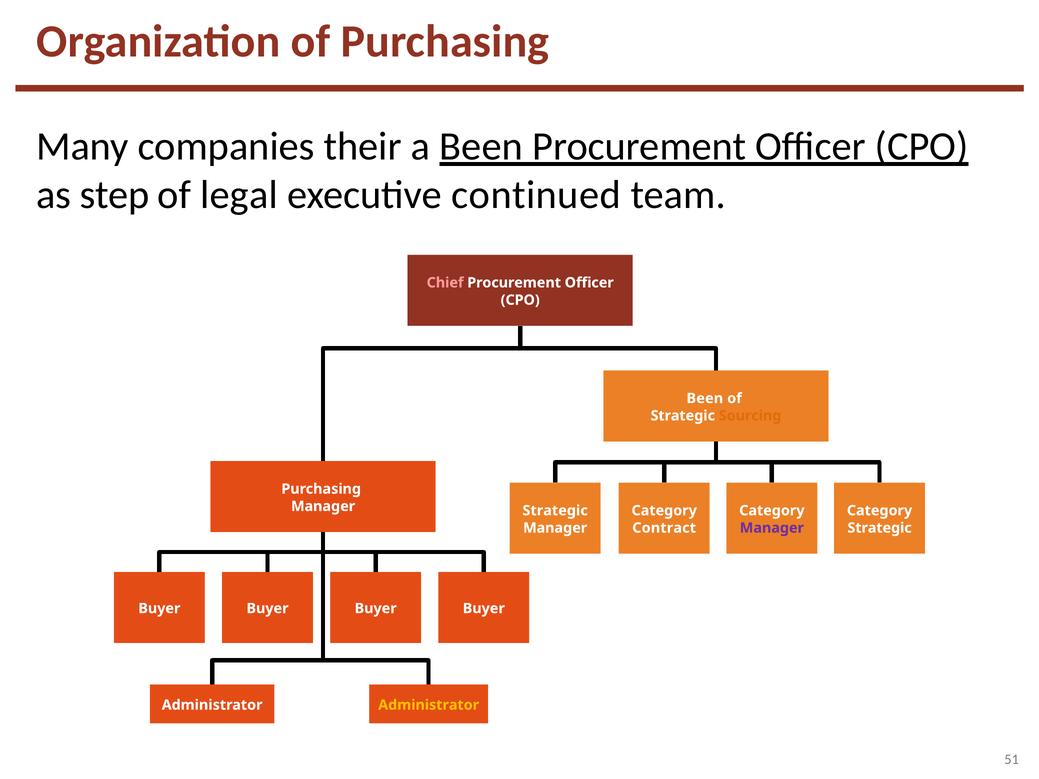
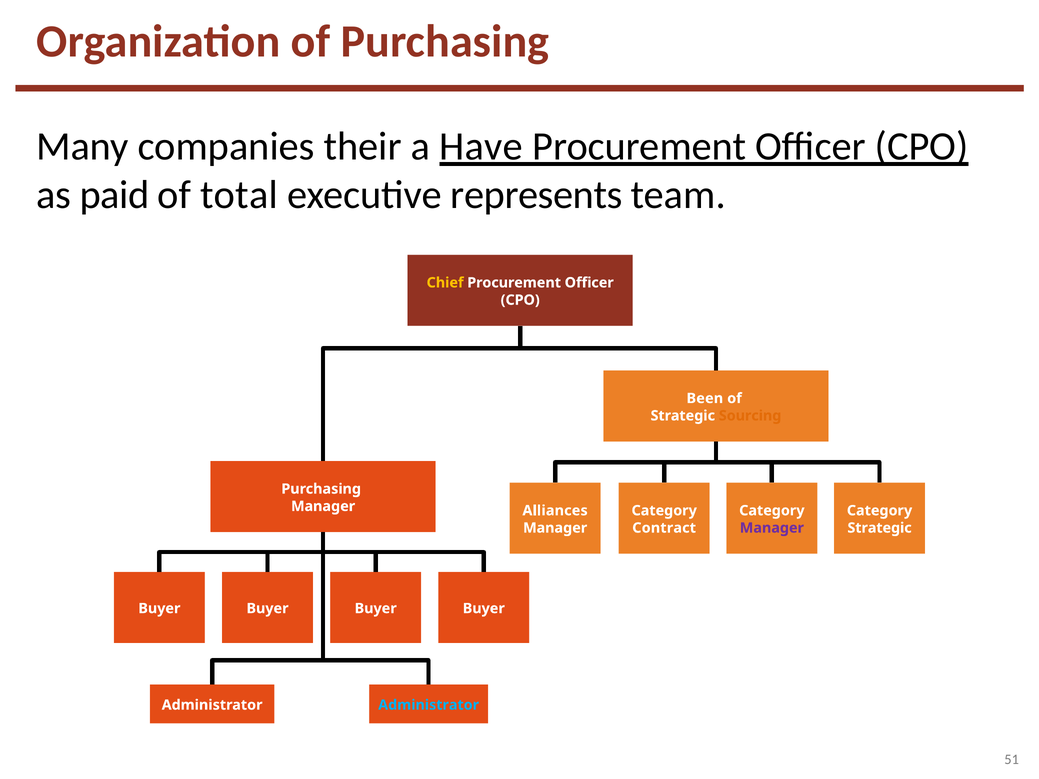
a Been: Been -> Have (481, 147)
step: step -> paid (115, 195)
legal: legal -> total (239, 195)
continued: continued -> represents (537, 195)
Chief colour: pink -> yellow (445, 283)
Manager Strategic: Strategic -> Alliances (555, 511)
Administrator colour: yellow -> light blue (429, 705)
